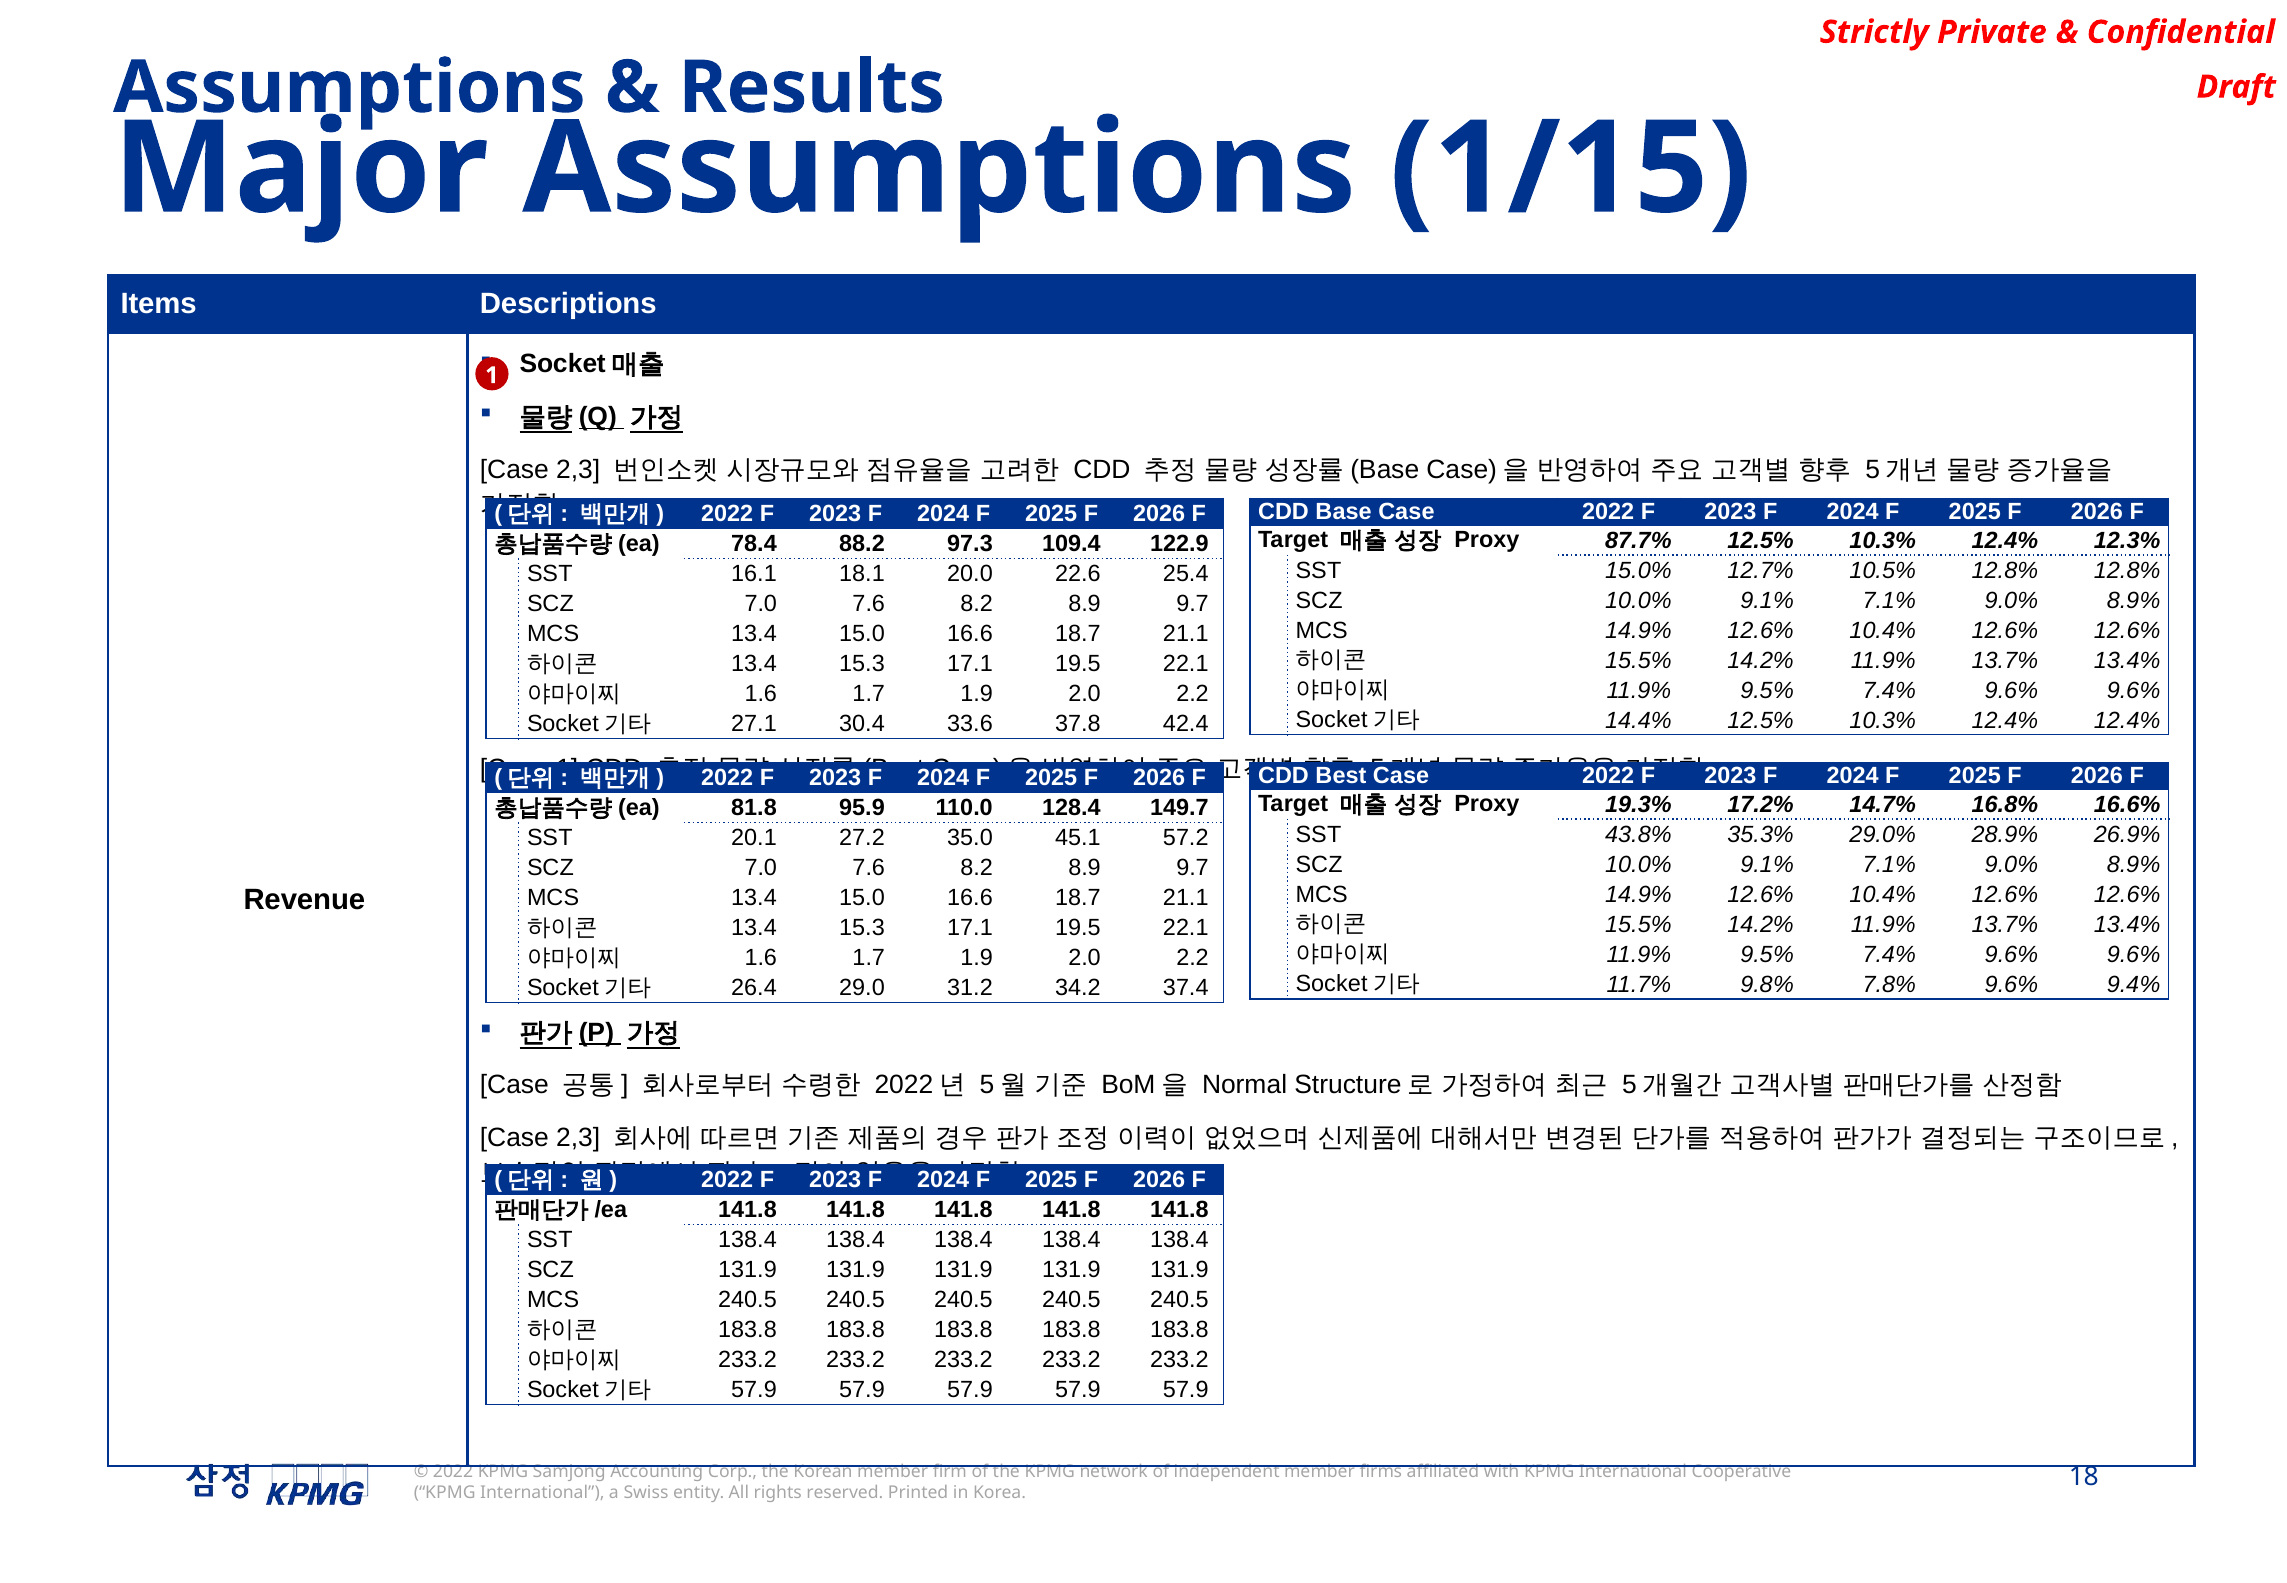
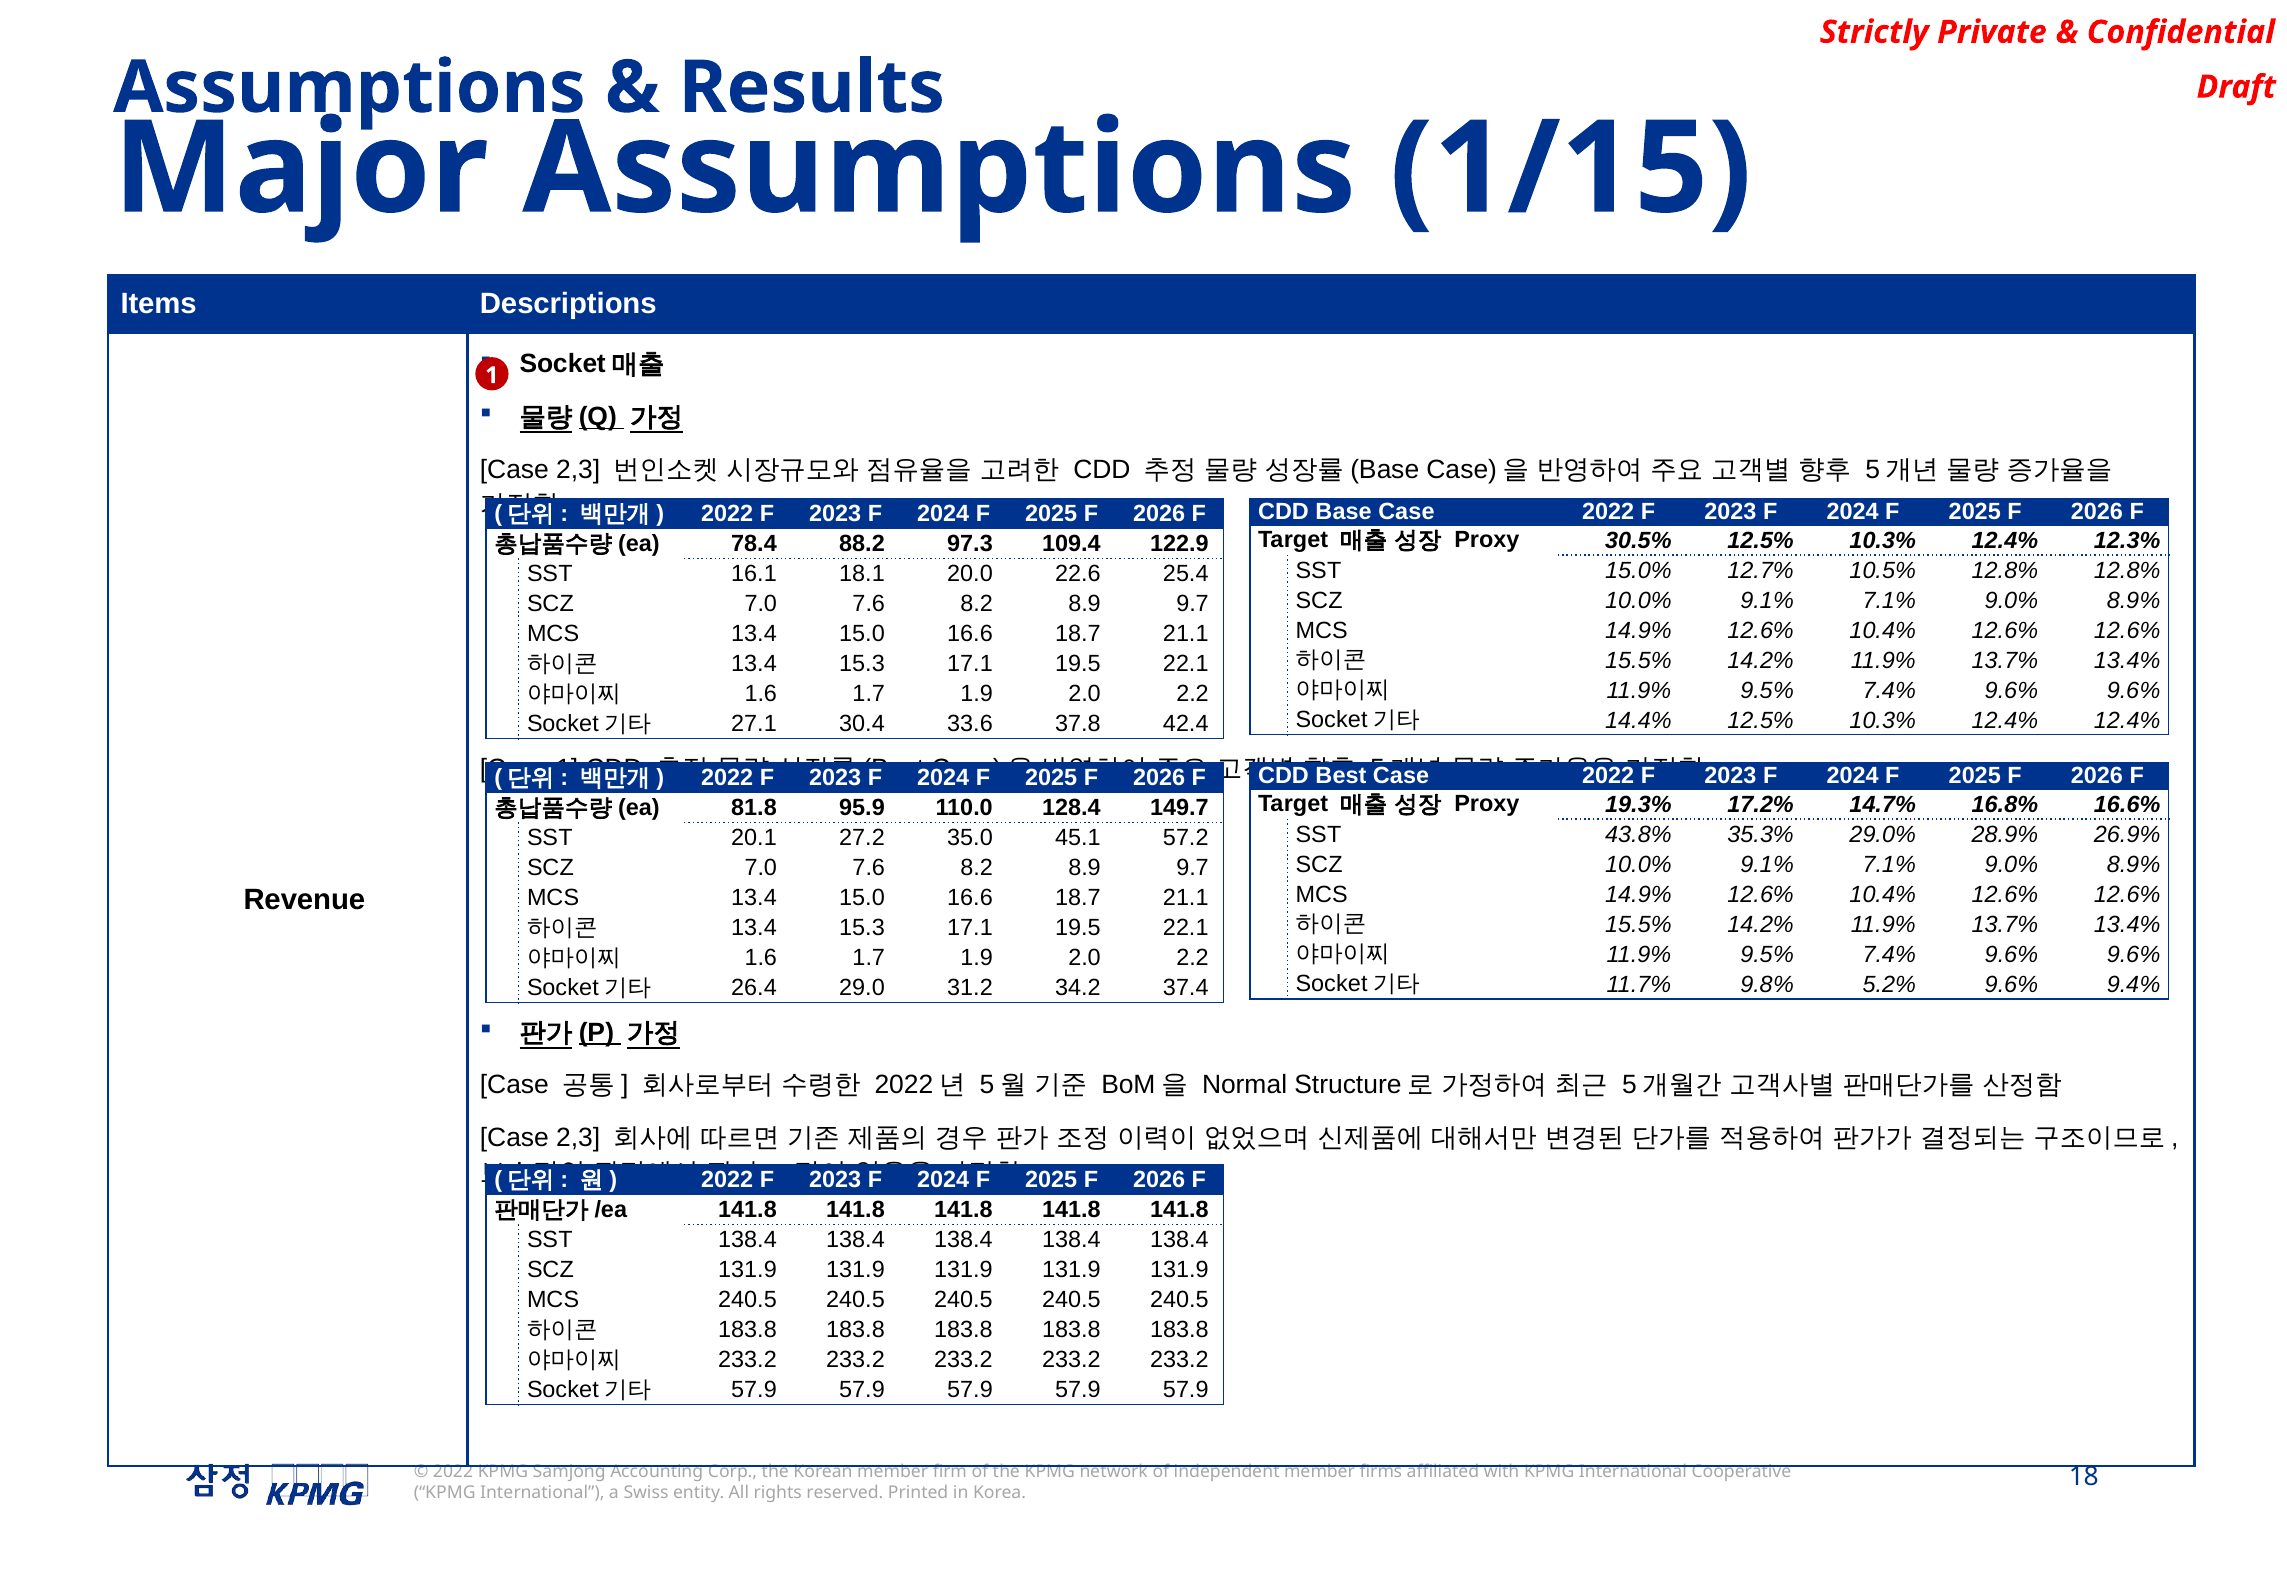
87.7%: 87.7% -> 30.5% (1638, 540)
7.8%: 7.8% -> 5.2% (1889, 985)
